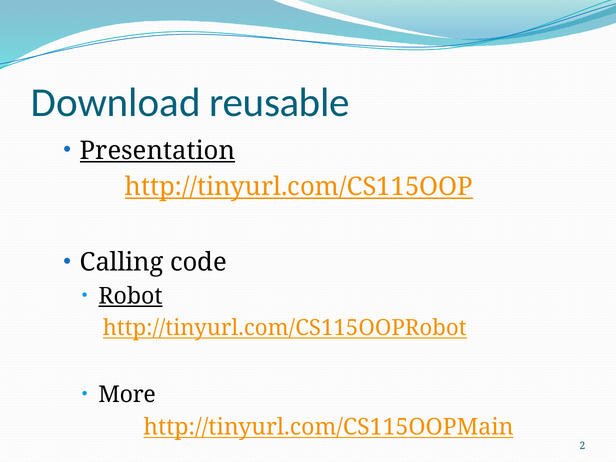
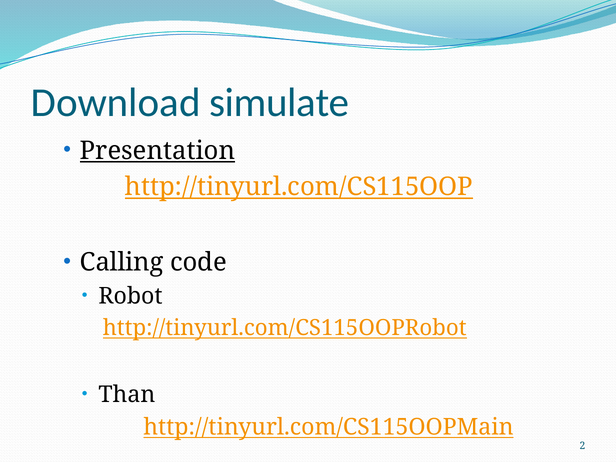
reusable: reusable -> simulate (279, 103)
Robot underline: present -> none (131, 296)
More: More -> Than (127, 395)
